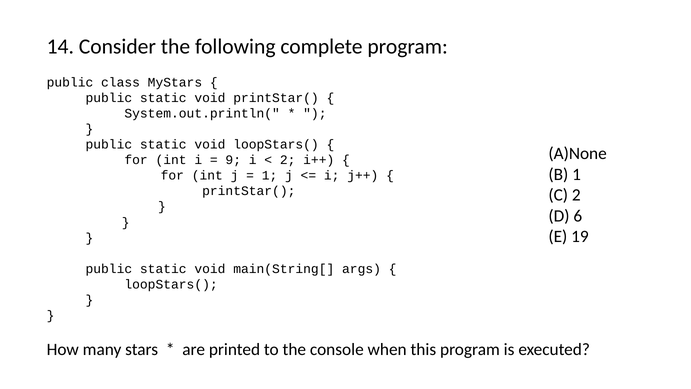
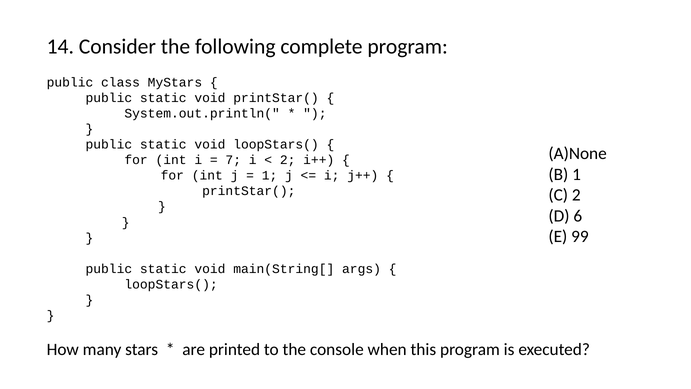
9: 9 -> 7 (233, 160)
19: 19 -> 99 (580, 236)
